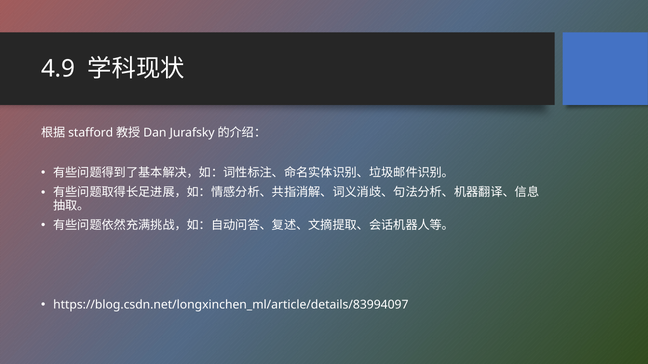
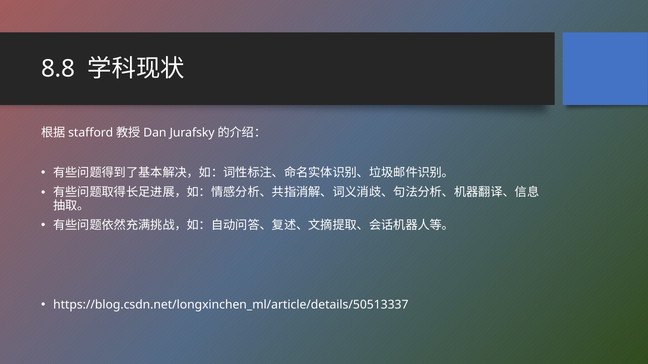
4.9: 4.9 -> 8.8 (58, 69)
https://blog.csdn.net/longxinchen_ml/article/details/83994097: https://blog.csdn.net/longxinchen_ml/article/details/83994097 -> https://blog.csdn.net/longxinchen_ml/article/details/50513337 (231, 305)
